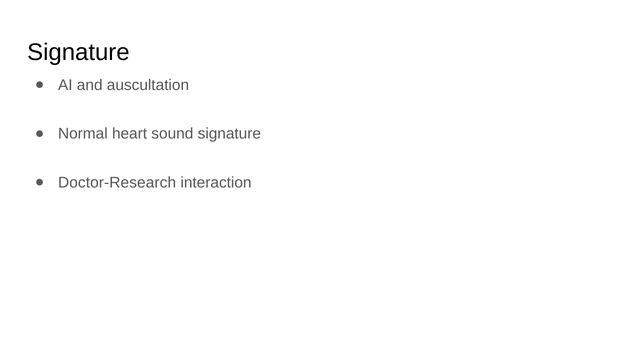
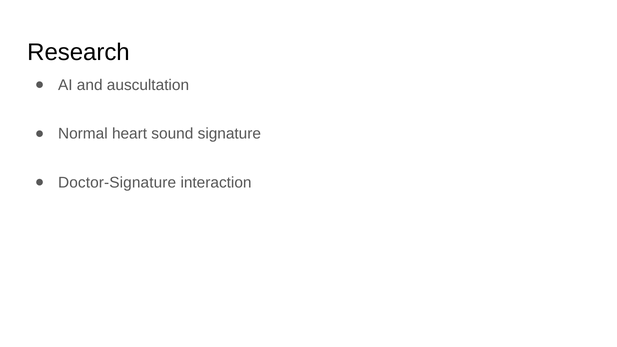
Signature: Signature -> Research (78, 52)
Doctor-Research: Doctor-Research -> Doctor-Signature (117, 182)
